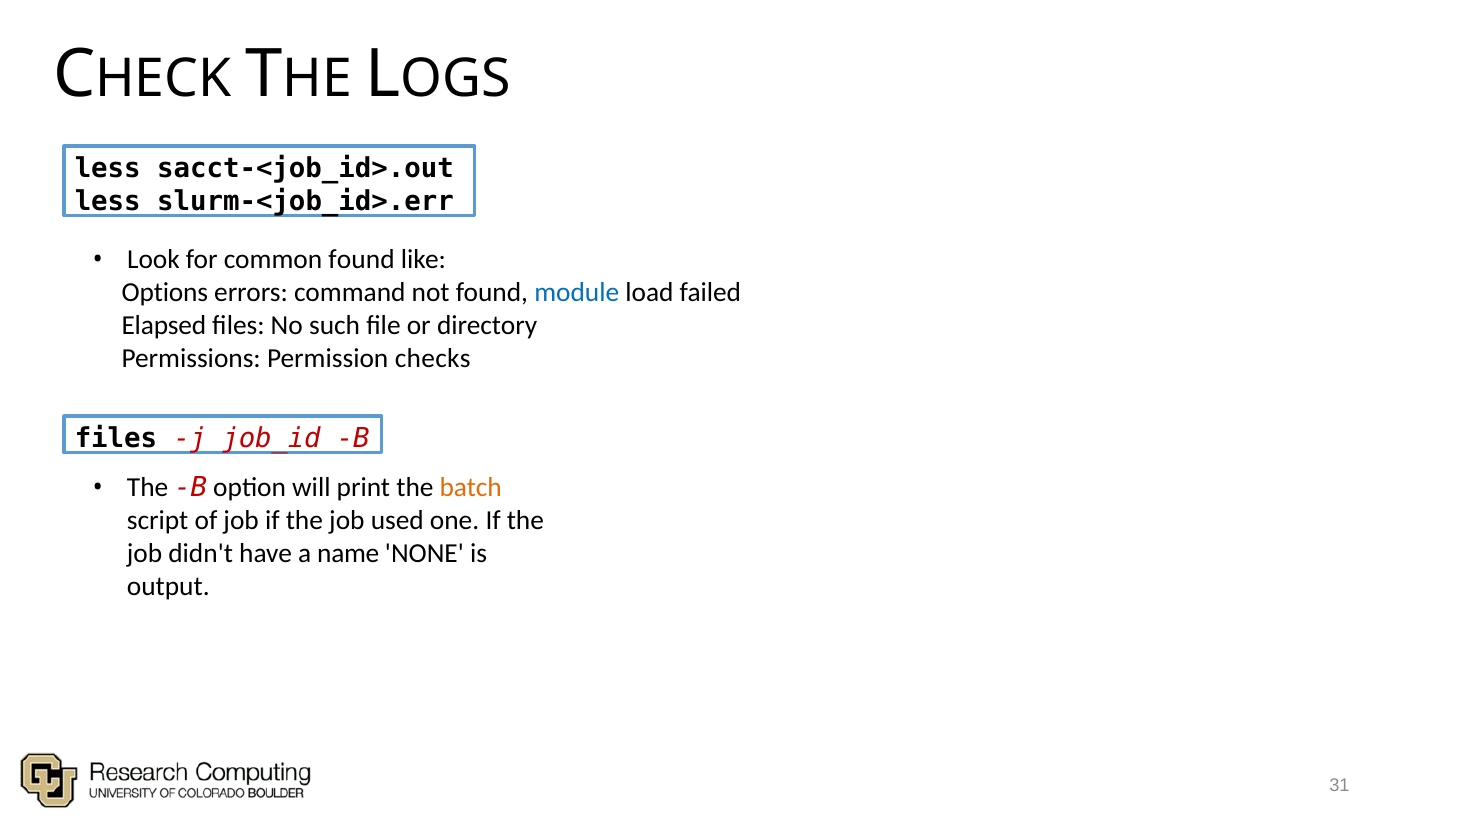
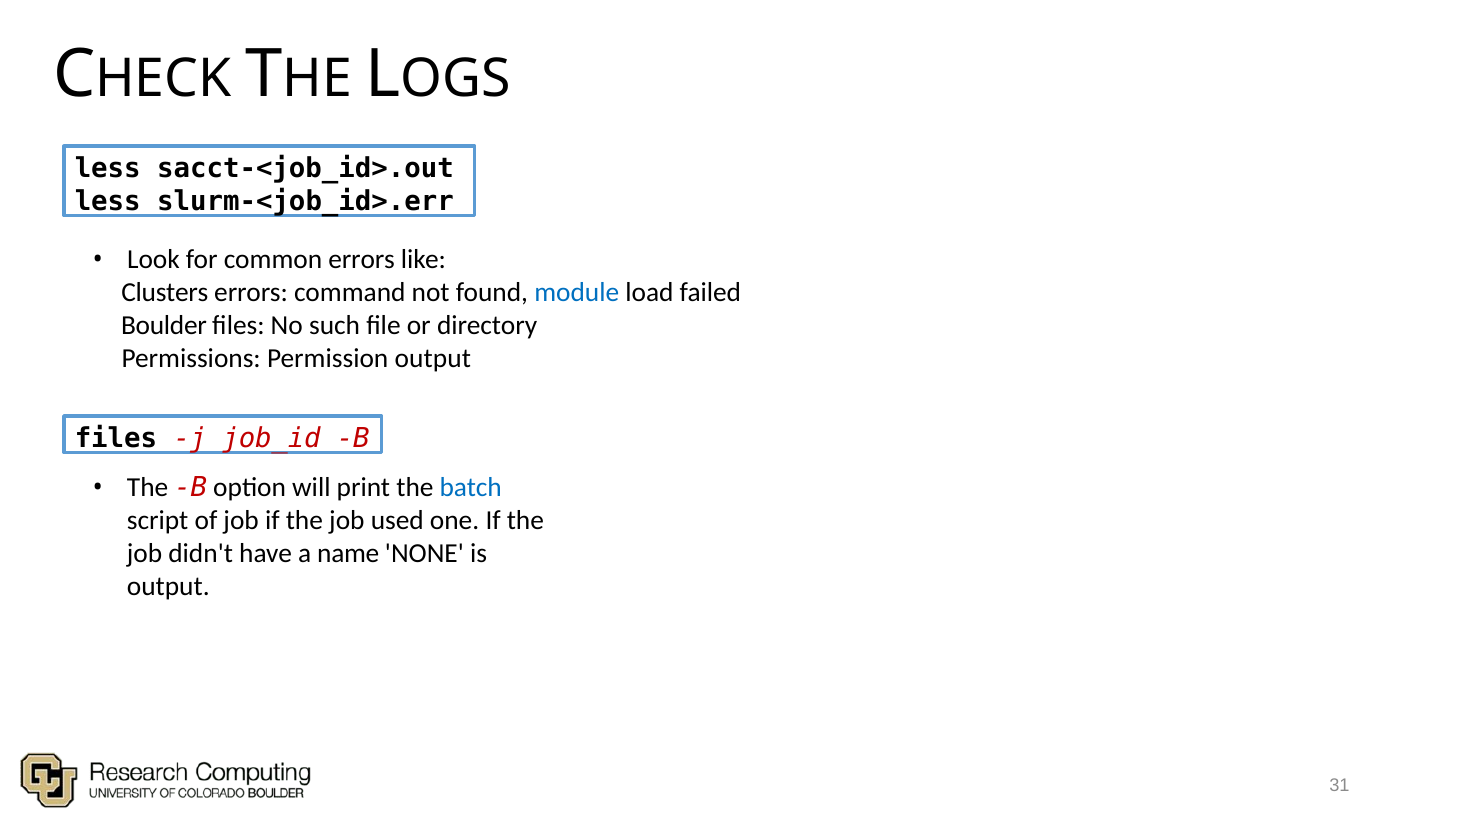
common found: found -> errors (362, 260)
Options: Options -> Clusters (165, 293)
Elapsed: Elapsed -> Boulder (164, 326)
Permission checks: checks -> output (433, 358)
batch colour: orange -> blue (471, 488)
